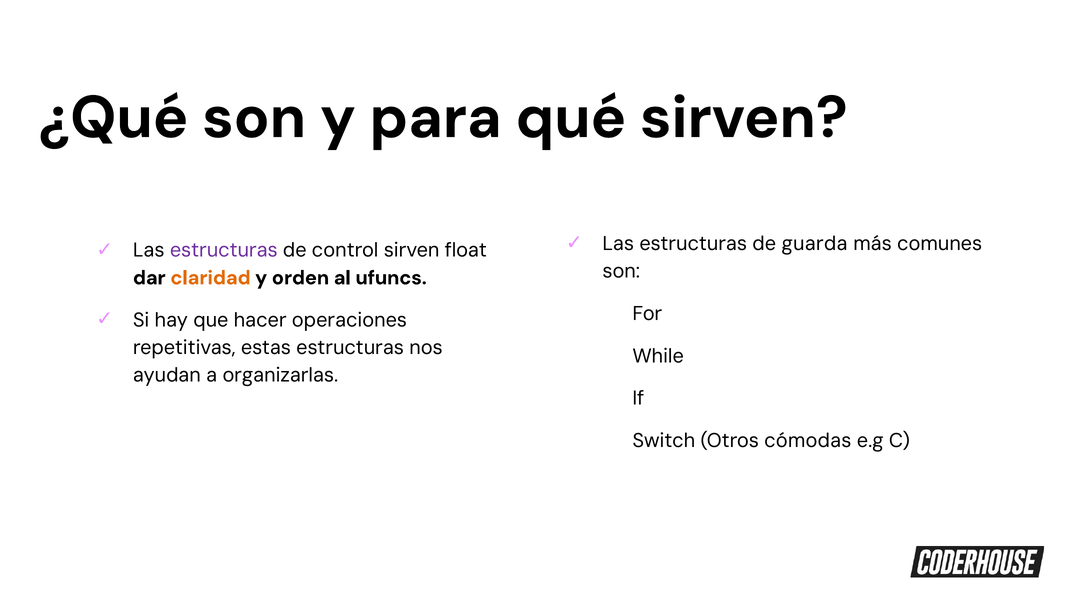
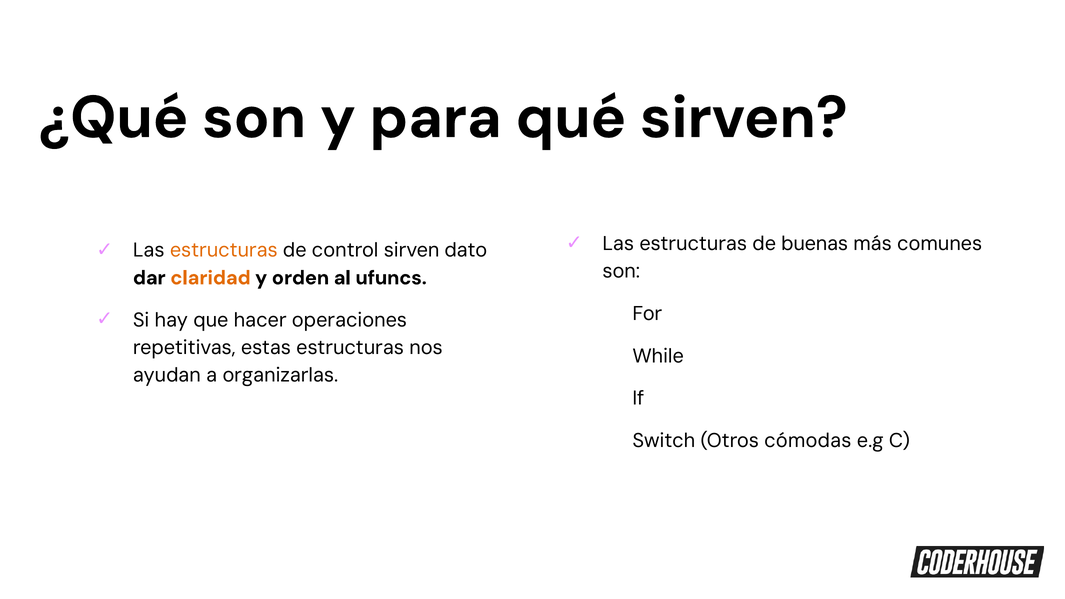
guarda: guarda -> buenas (815, 244)
estructuras colour: purple -> orange (224, 250)
float: float -> dato (466, 250)
